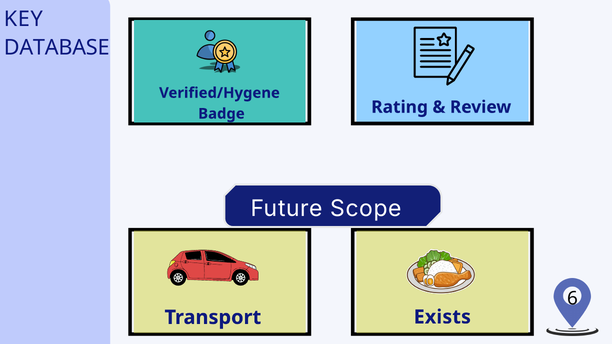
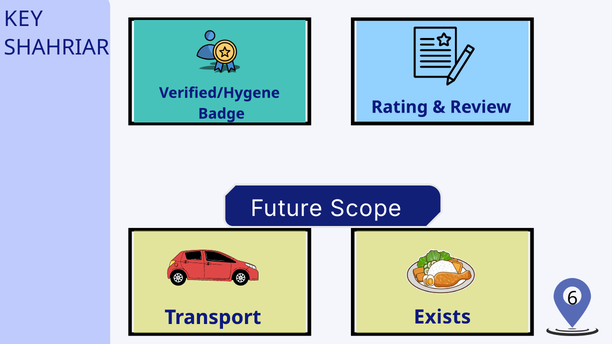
DATABASE: DATABASE -> SHAHRIAR (57, 48)
